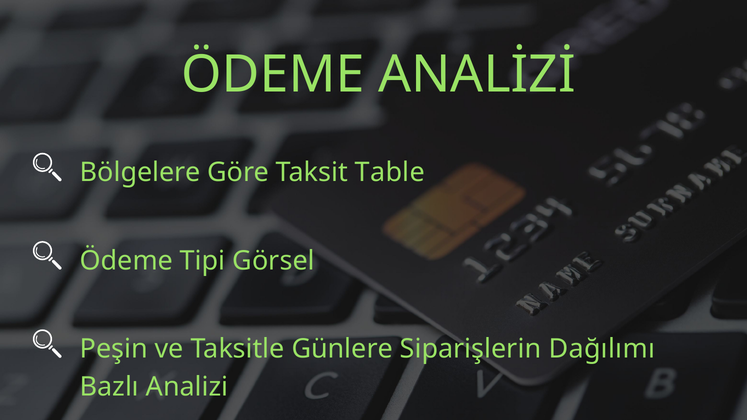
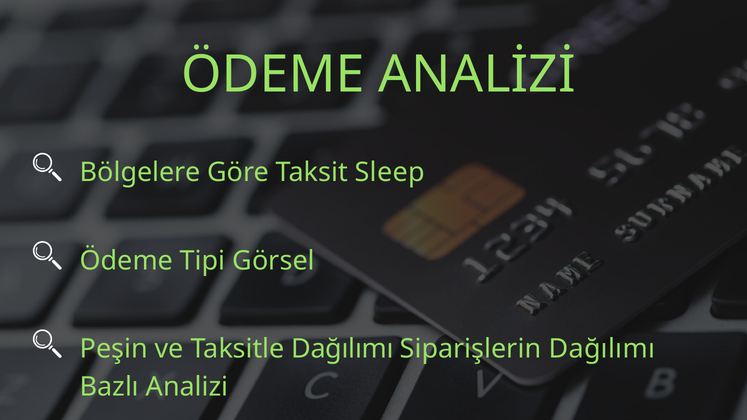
Table: Table -> Sleep (390, 172)
Taksitle Günlere: Günlere -> Dağılımı (342, 349)
